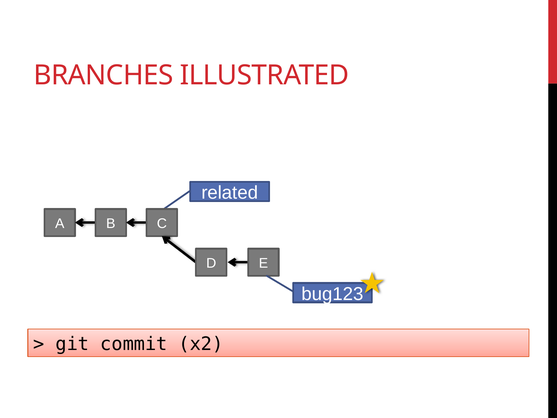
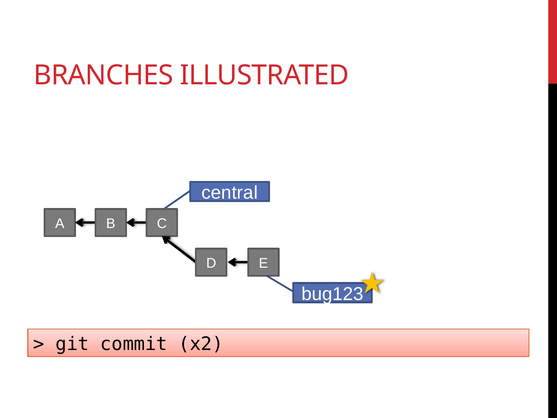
related: related -> central (230, 193)
